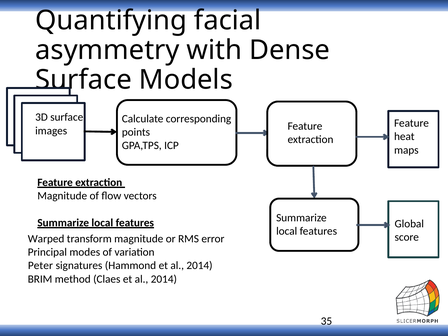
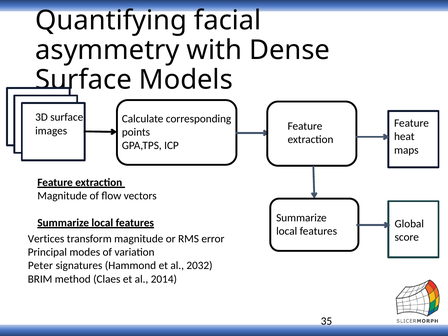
Warped: Warped -> Vertices (46, 239)
Hammond et al 2014: 2014 -> 2032 (200, 266)
